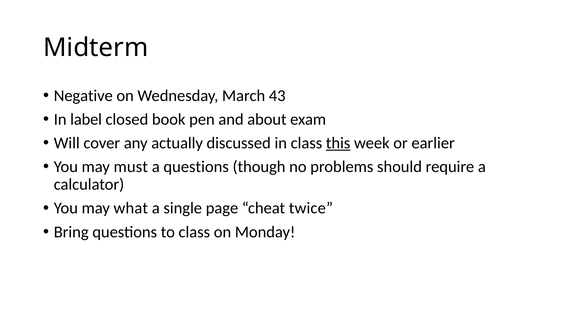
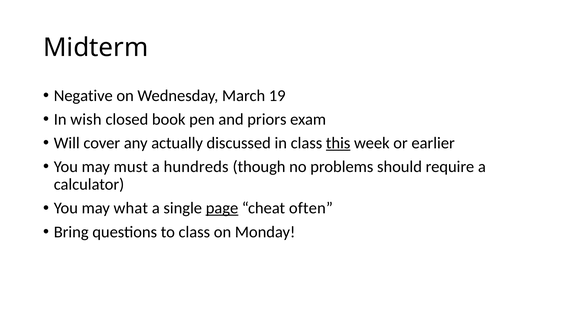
43: 43 -> 19 (277, 96)
label: label -> wish (86, 119)
about: about -> priors (267, 119)
a questions: questions -> hundreds (196, 167)
page underline: none -> present (222, 208)
twice: twice -> often (311, 208)
